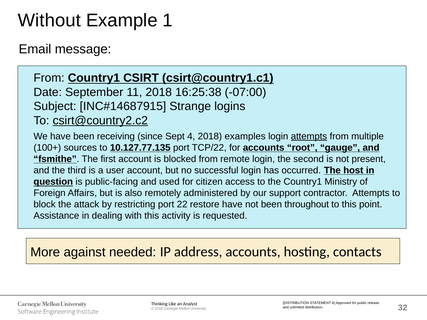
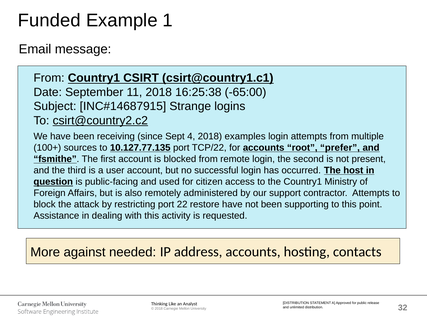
Without: Without -> Funded (49, 21)
-07:00: -07:00 -> -65:00 (246, 92)
attempts underline: present -> none (309, 136)
gauge: gauge -> prefer (340, 148)
throughout: throughout -> supporting (307, 205)
